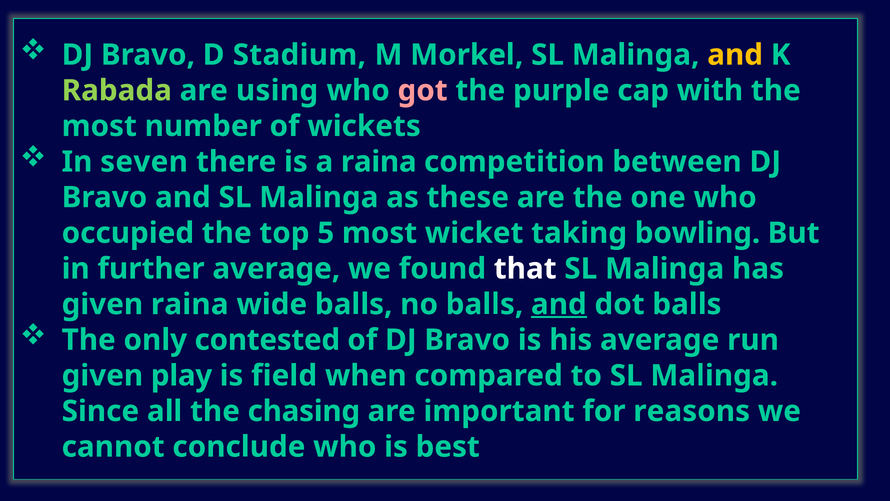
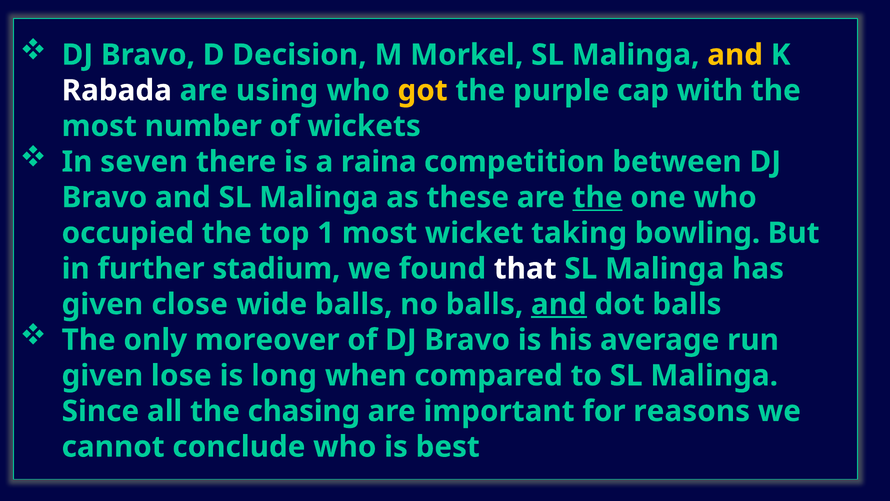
Stadium: Stadium -> Decision (299, 55)
Rabada colour: light green -> white (117, 90)
got colour: pink -> yellow (423, 90)
the underline: none -> present (598, 197)
5: 5 -> 1 (326, 233)
further average: average -> stadium (276, 269)
given raina: raina -> close (190, 304)
contested: contested -> moreover (267, 340)
play: play -> lose (181, 375)
field: field -> long (284, 375)
